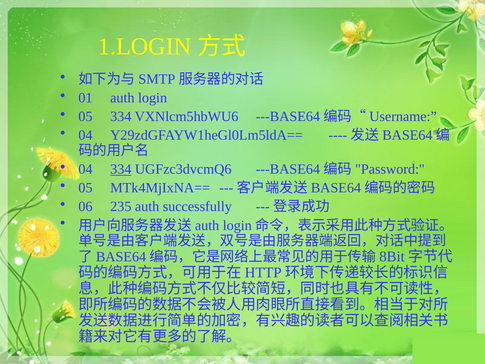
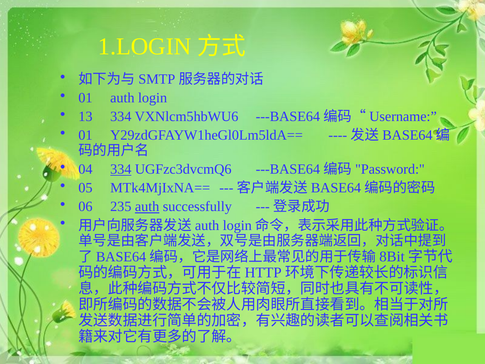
05: 05 -> 13 (85, 117)
04: 04 -> 01 (85, 135)
auth underline: none -> present (147, 207)
